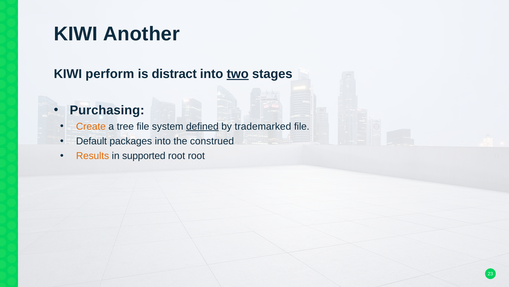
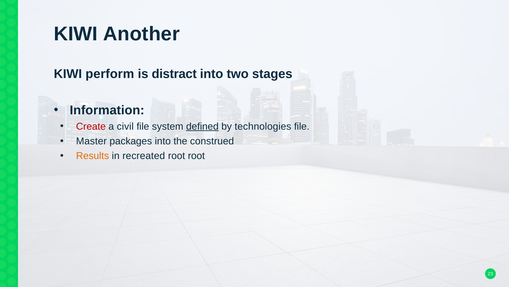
two underline: present -> none (238, 74)
Purchasing: Purchasing -> Information (107, 110)
Create colour: orange -> red (91, 126)
tree: tree -> civil (125, 126)
trademarked: trademarked -> technologies (263, 126)
Default: Default -> Master (91, 141)
supported: supported -> recreated (144, 156)
